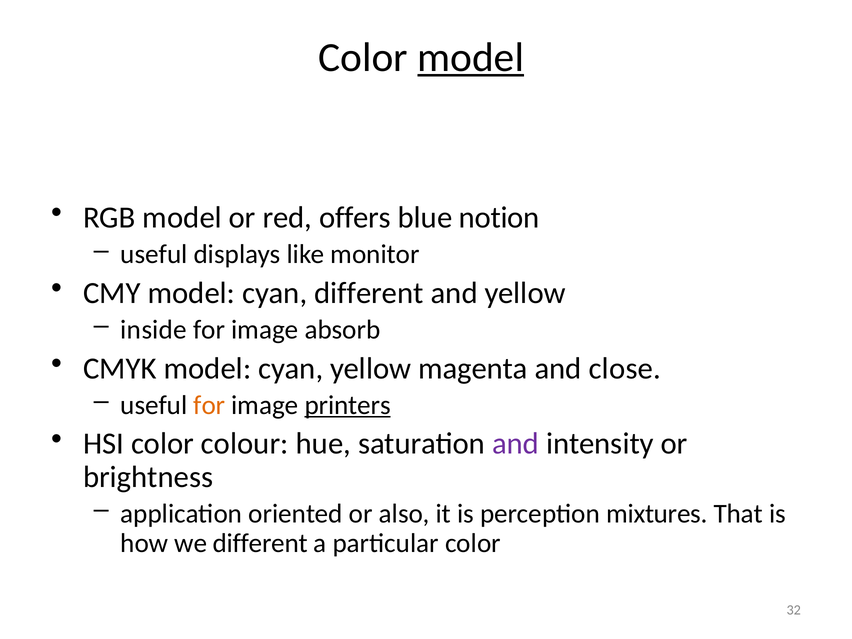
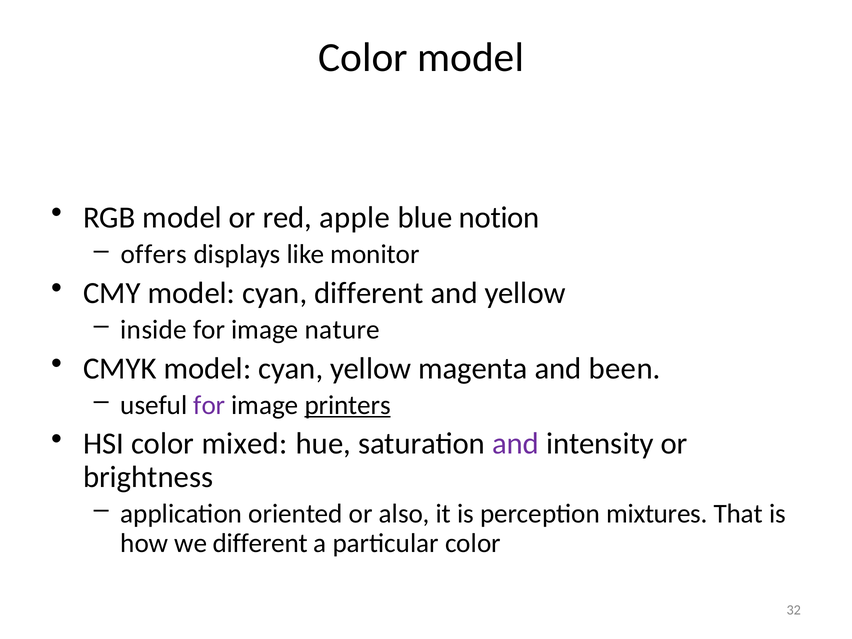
model underline: present -> none (471, 58)
offers: offers -> apple (355, 218)
useful: useful -> offers (154, 254)
absorb: absorb -> nature (342, 330)
close: close -> been (625, 368)
for colour: orange -> purple (209, 405)
colour: colour -> mixed (245, 444)
